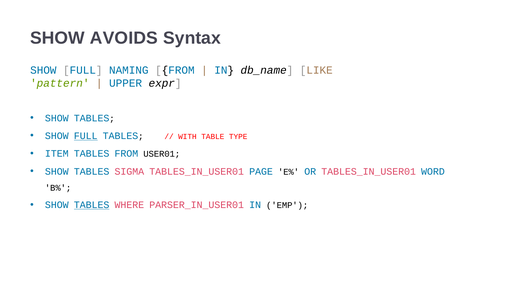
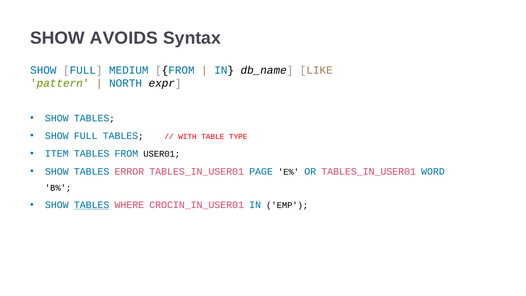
NAMING: NAMING -> MEDIUM (129, 70)
UPPER: UPPER -> NORTH (126, 83)
FULL underline: present -> none (86, 136)
SIGMA: SIGMA -> ERROR (129, 171)
PARSER_IN_USER01: PARSER_IN_USER01 -> CROCIN_IN_USER01 (197, 205)
